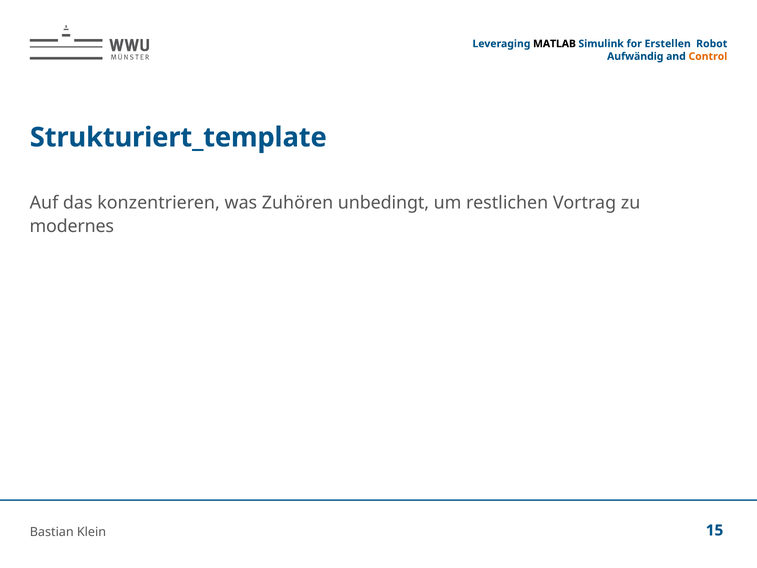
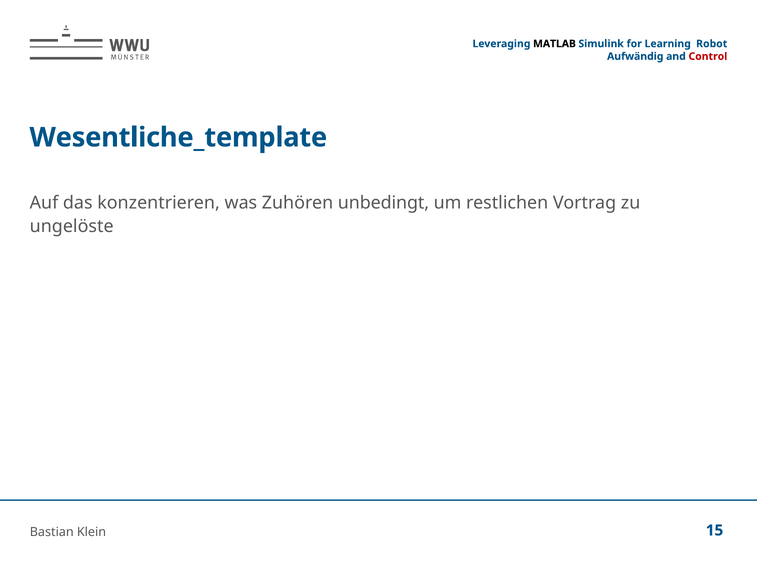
Erstellen: Erstellen -> Learning (668, 44)
Control colour: orange -> red (708, 56)
Strukturiert_template: Strukturiert_template -> Wesentliche_template (178, 137)
modernes: modernes -> ungelöste (72, 226)
